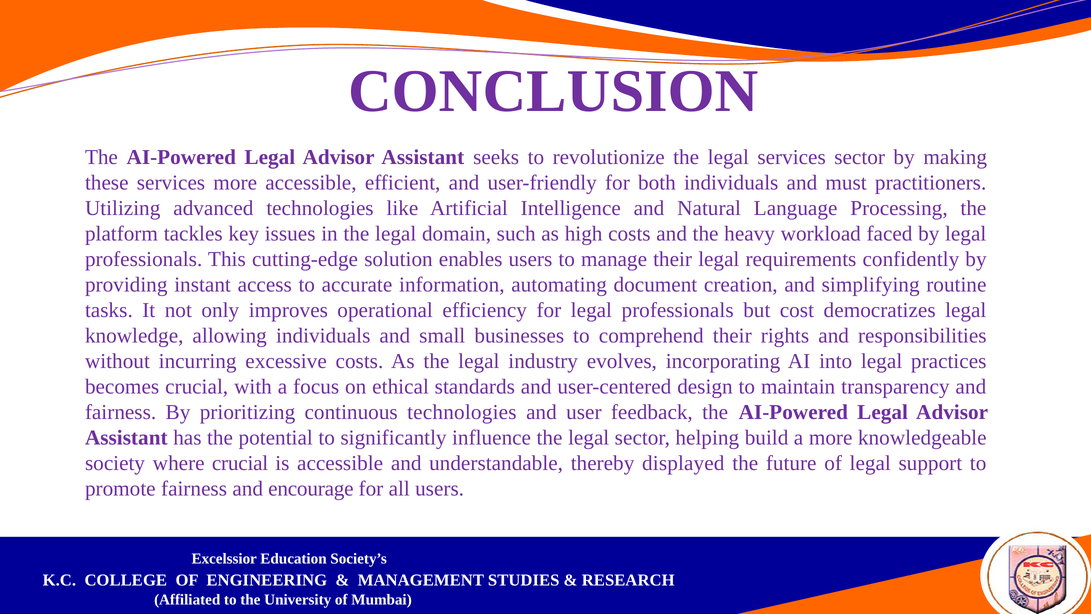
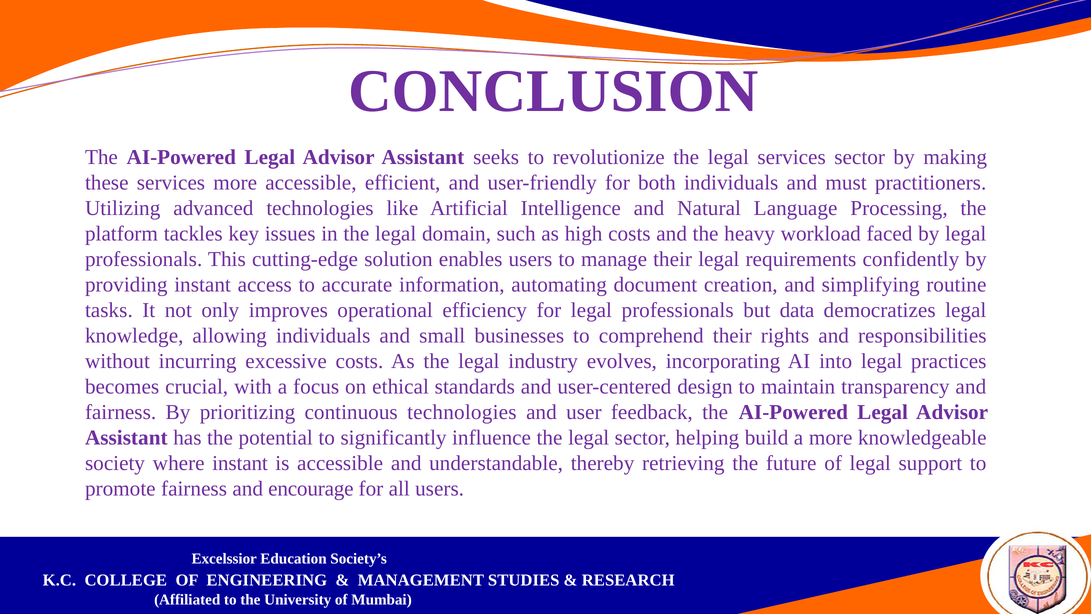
cost: cost -> data (797, 310)
where crucial: crucial -> instant (240, 463)
displayed: displayed -> retrieving (683, 463)
